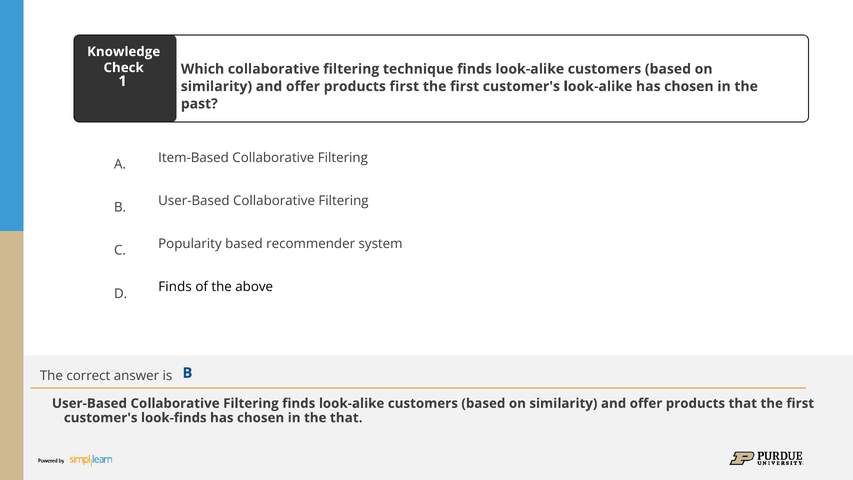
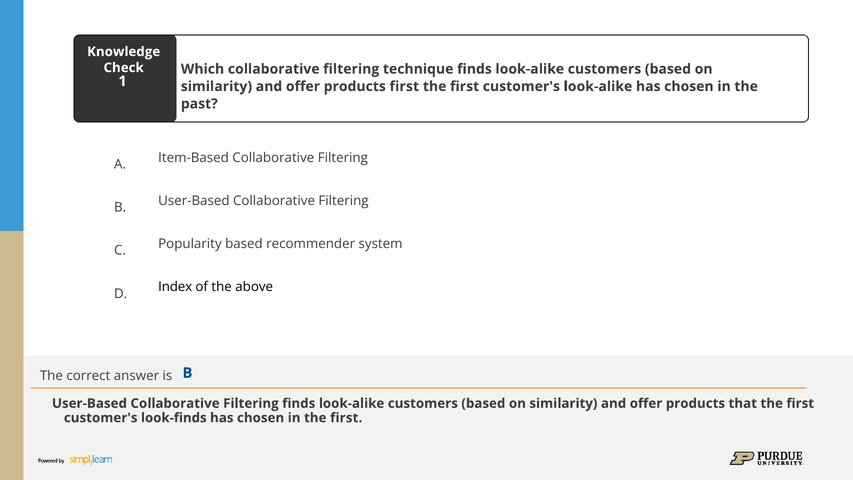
Finds: Finds -> Index (175, 287)
in the that: that -> first (346, 418)
